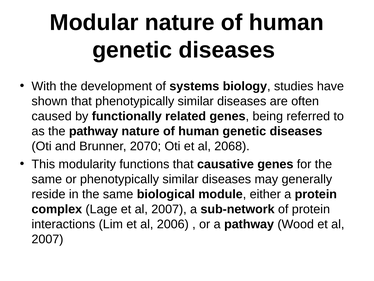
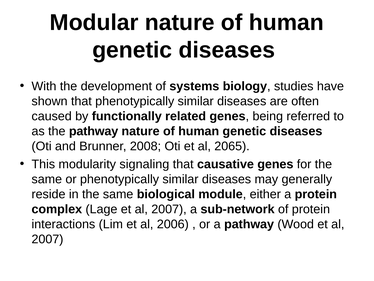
2070: 2070 -> 2008 (145, 146)
2068: 2068 -> 2065 (232, 146)
functions: functions -> signaling (144, 164)
